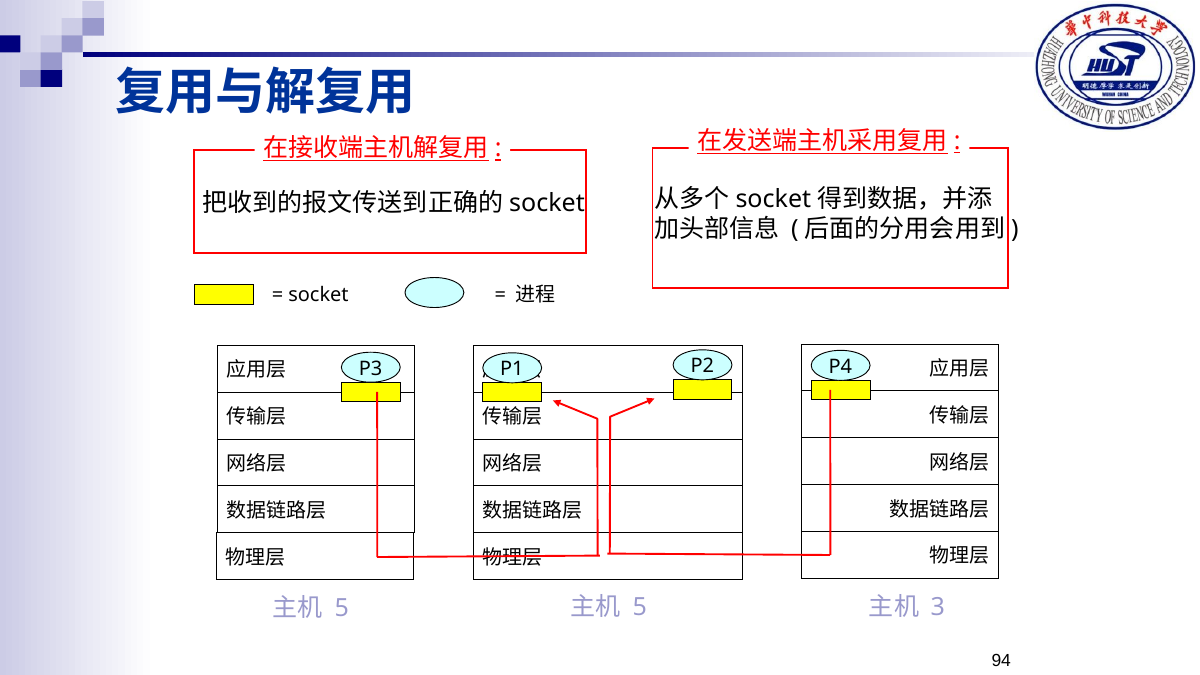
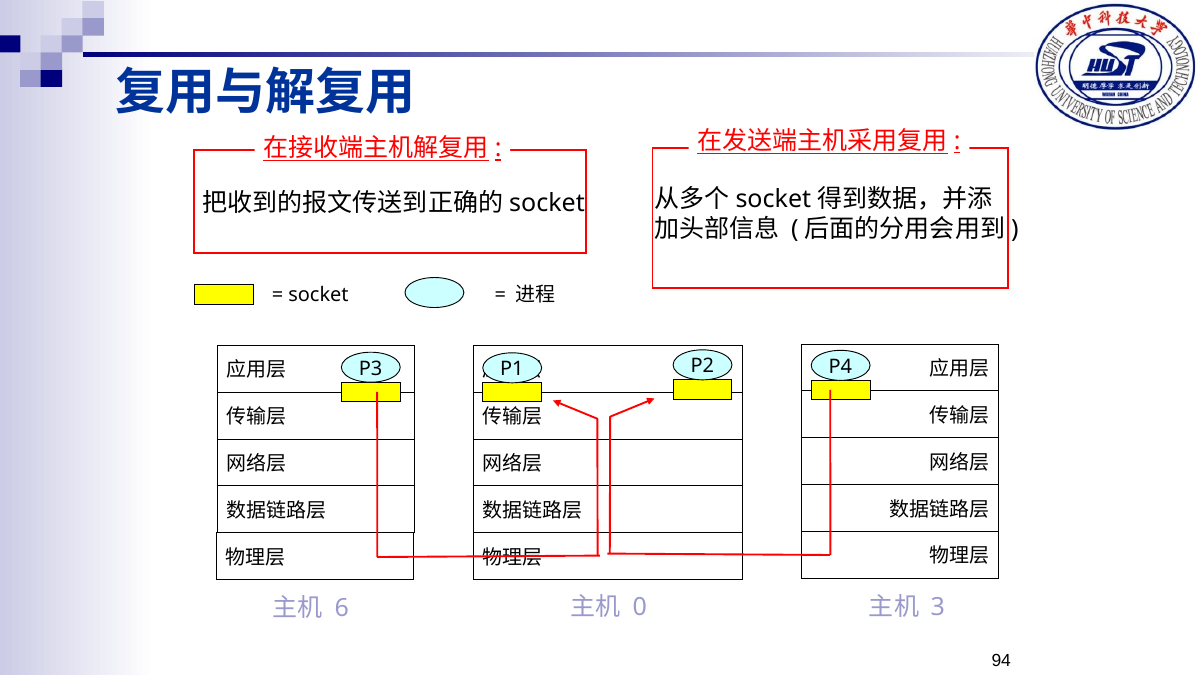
5: 5 -> 6 (342, 609)
5: 5 -> 0 (640, 607)
